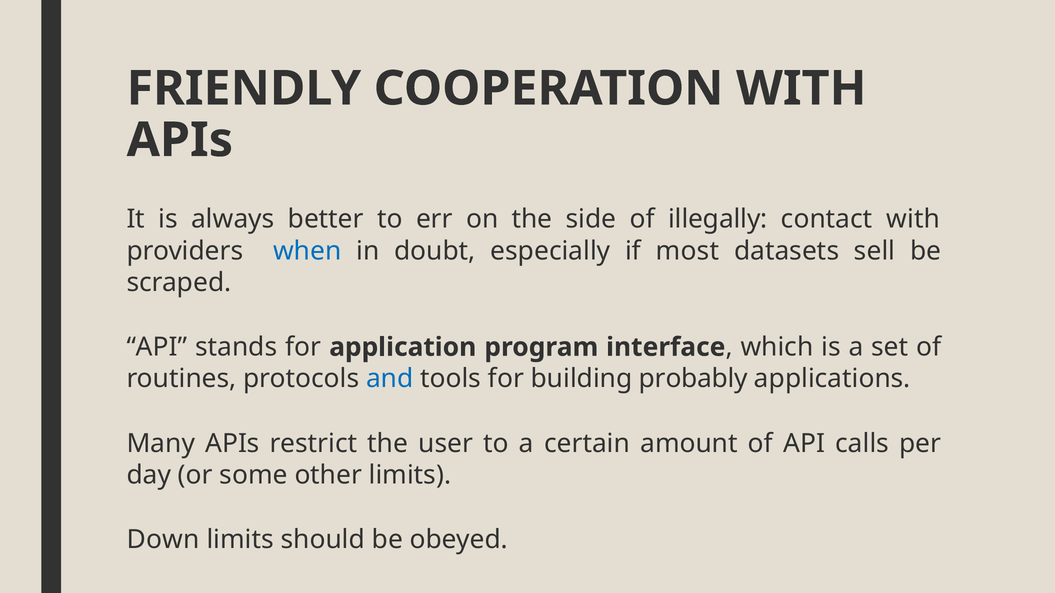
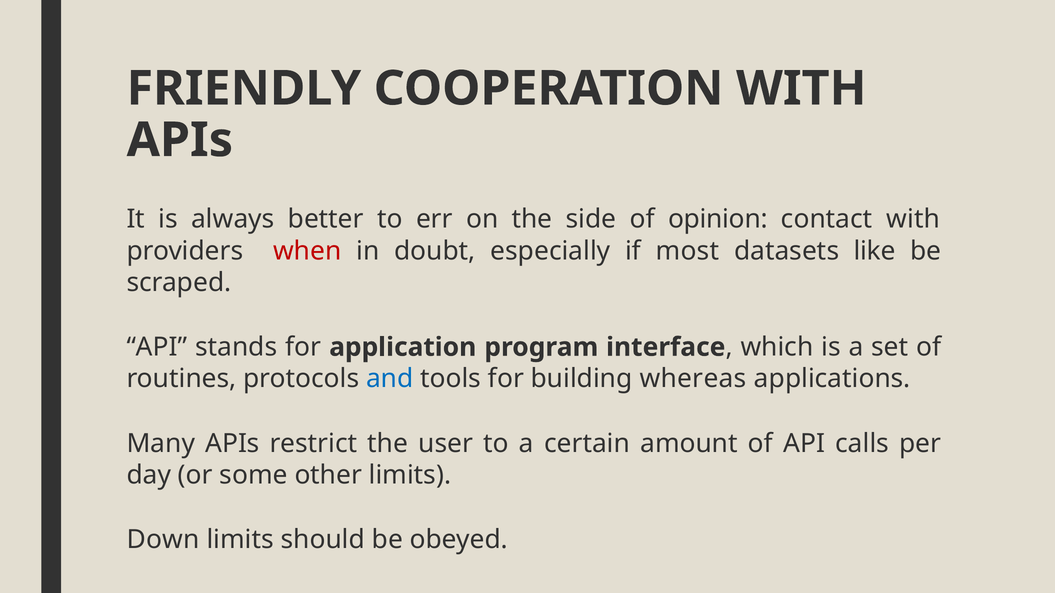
illegally: illegally -> opinion (718, 219)
when colour: blue -> red (307, 251)
sell: sell -> like (875, 251)
probably: probably -> whereas (693, 379)
